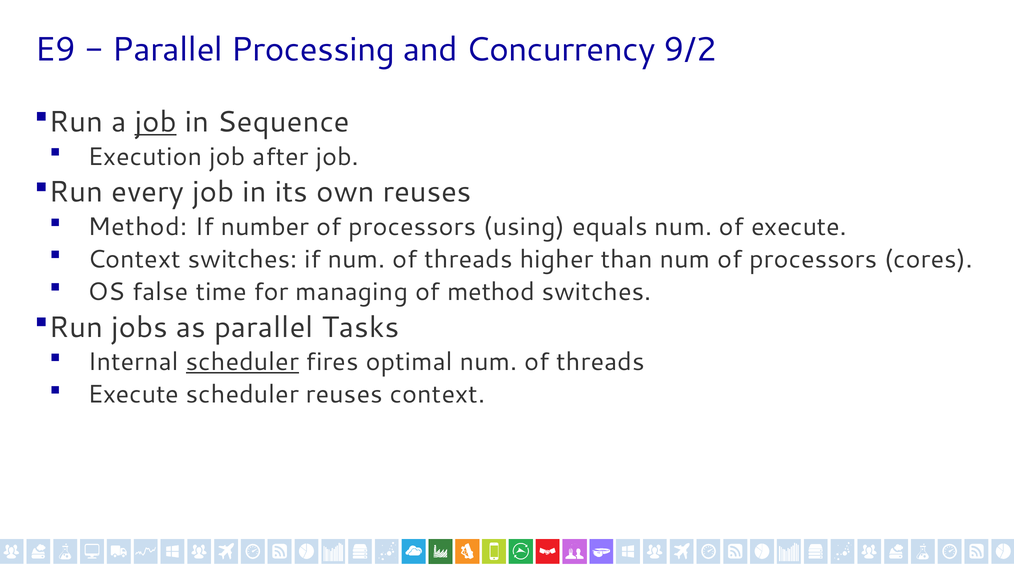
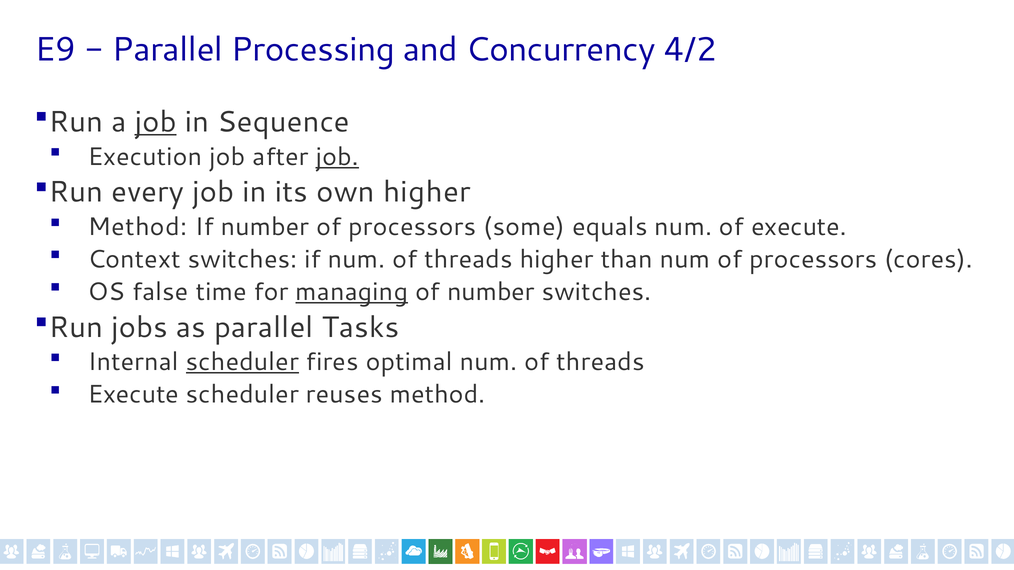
9/2: 9/2 -> 4/2 (690, 50)
job underline: none -> present (337, 157)
own reuses: reuses -> higher (427, 192)
using: using -> some (524, 227)
managing underline: none -> present (352, 292)
of method: method -> number (491, 292)
reuses context: context -> method (437, 395)
